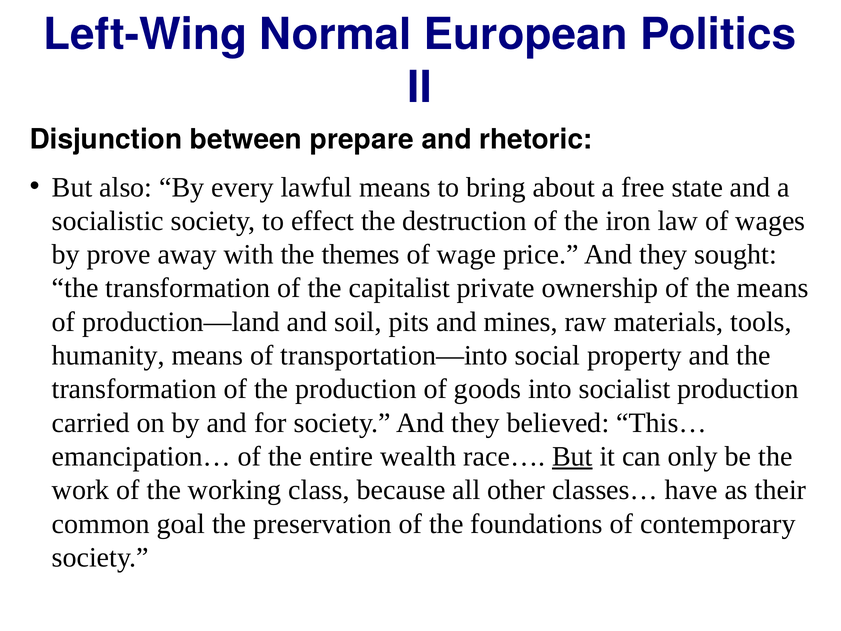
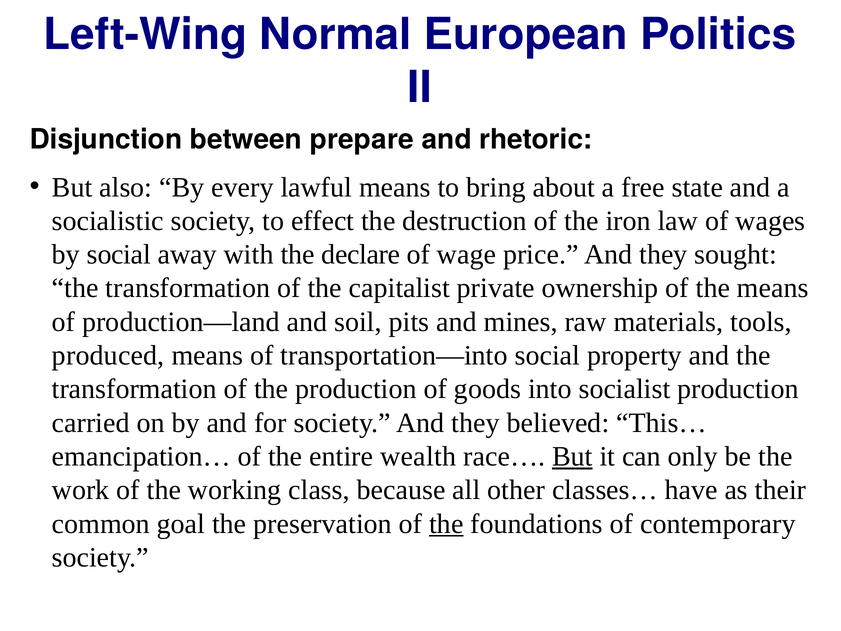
by prove: prove -> social (119, 254)
themes: themes -> declare (361, 254)
humanity: humanity -> produced (108, 355)
the underline: none -> present (446, 524)
